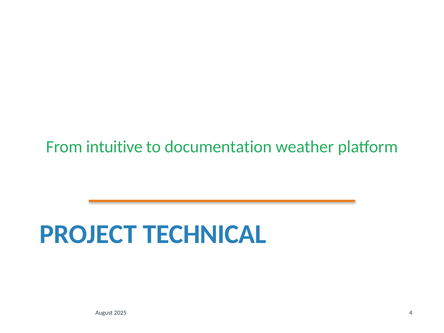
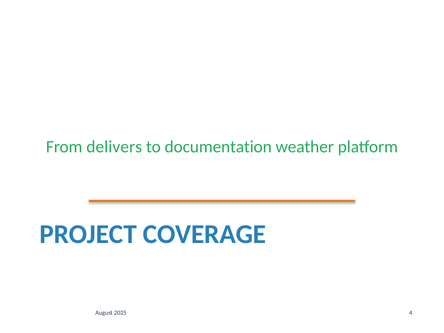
intuitive: intuitive -> delivers (114, 147)
TECHNICAL: TECHNICAL -> COVERAGE (204, 234)
